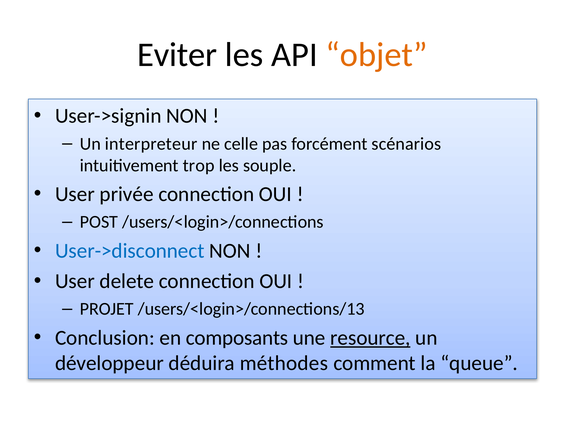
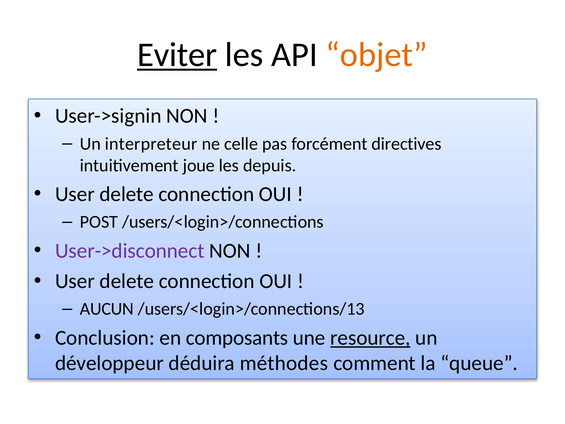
Eviter underline: none -> present (177, 55)
scénarios: scénarios -> directives (407, 144)
trop: trop -> joue (199, 165)
souple: souple -> depuis (270, 165)
privée: privée -> delete (127, 194)
User->disconnect colour: blue -> purple (130, 251)
PROJET: PROJET -> AUCUN (107, 309)
